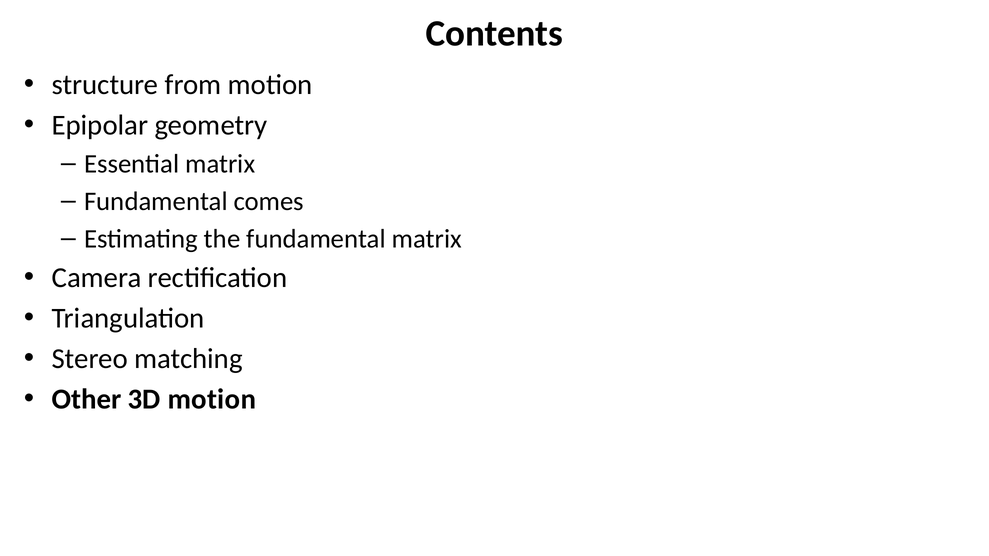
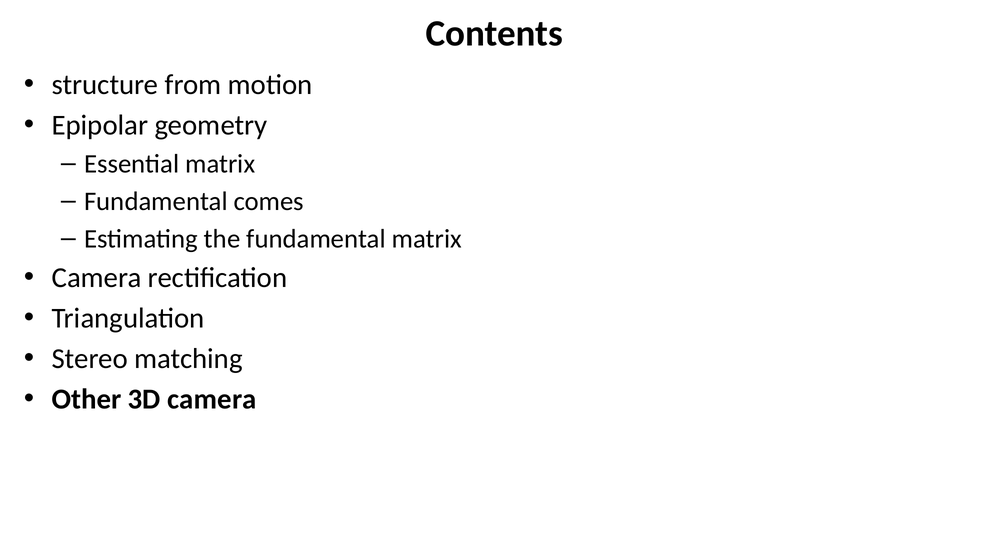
3D motion: motion -> camera (212, 399)
